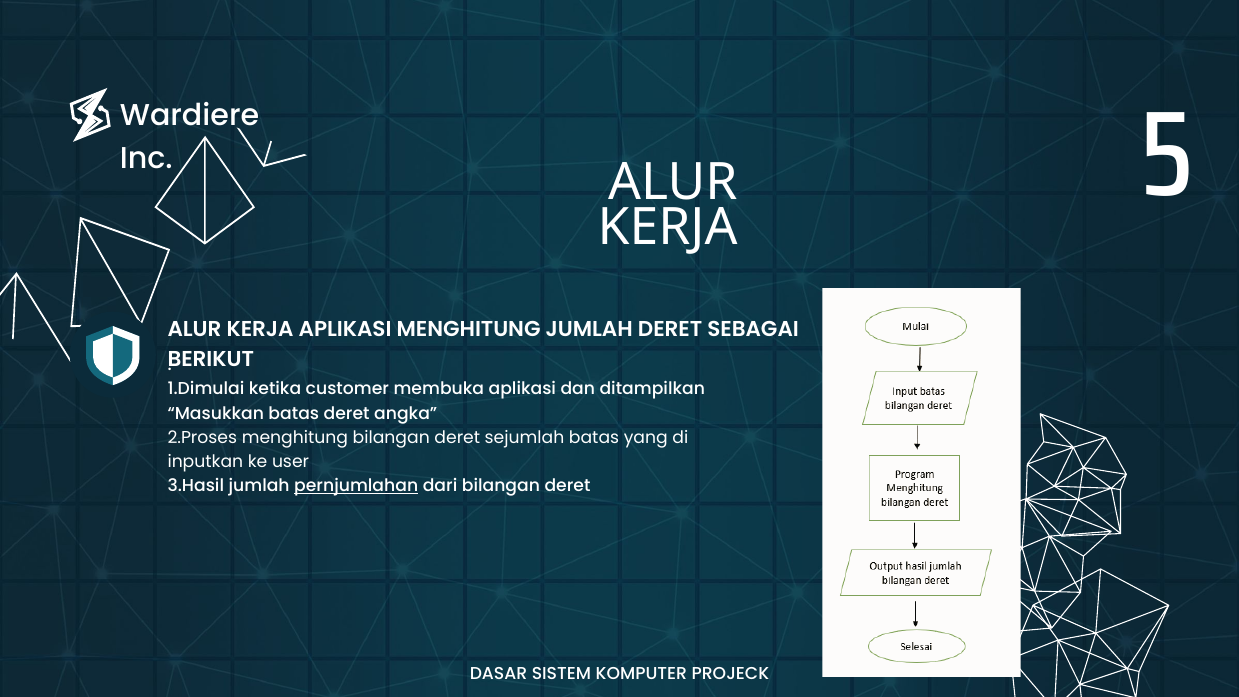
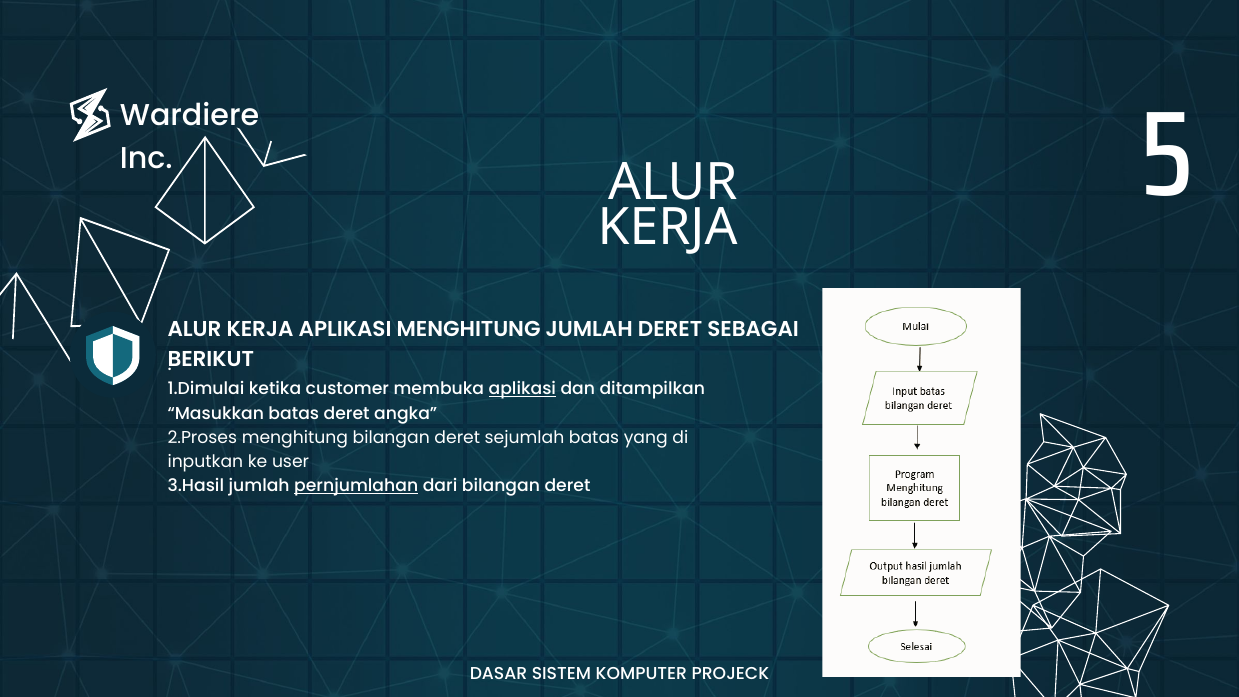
aplikasi underline: none -> present (522, 389)
